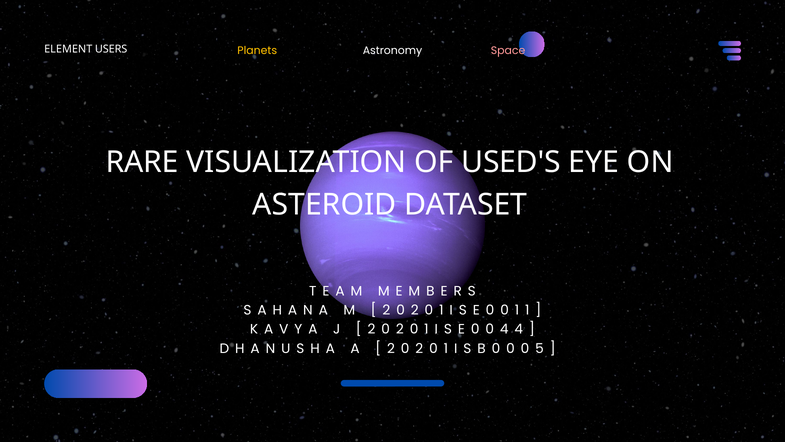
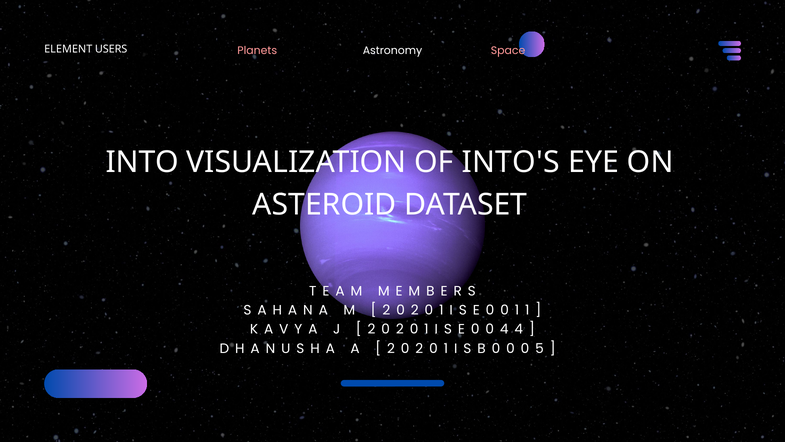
Planets colour: yellow -> pink (257, 51)
RARE: RARE -> INTO (142, 162)
USED'S: USED'S -> INTO'S (511, 162)
